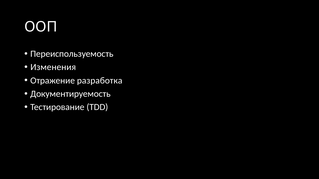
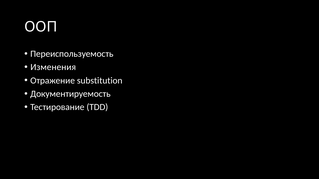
разработка: разработка -> substitution (100, 81)
